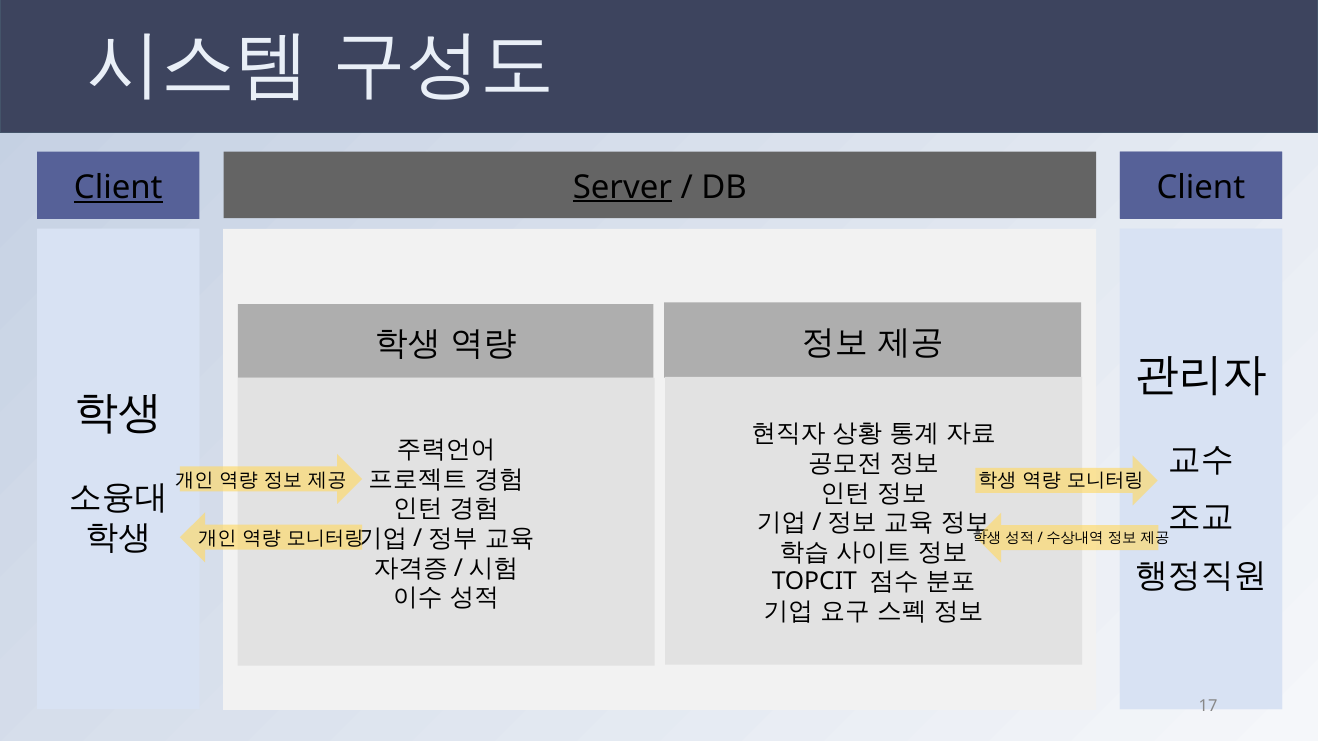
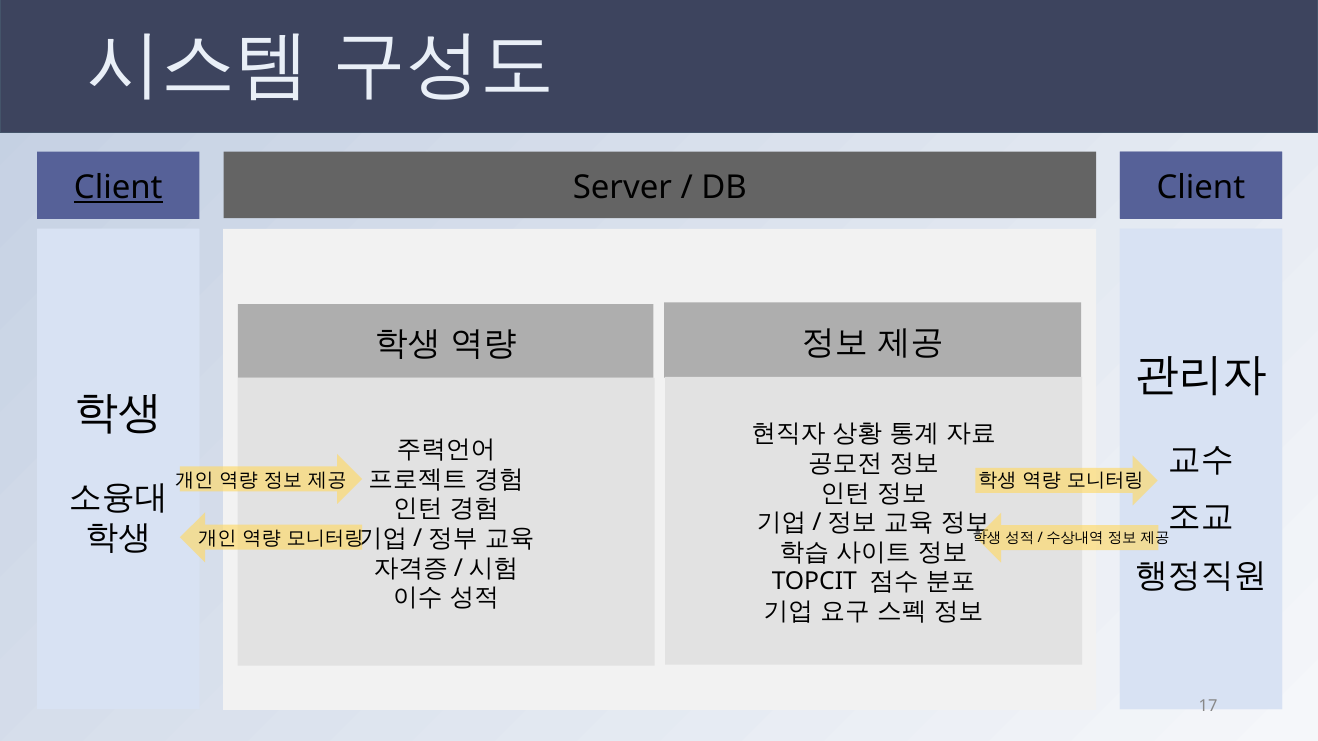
Server underline: present -> none (622, 187)
